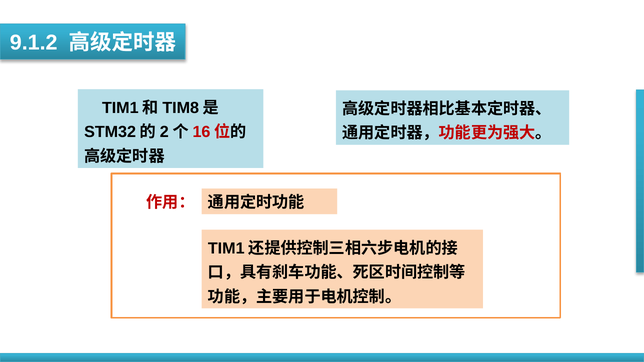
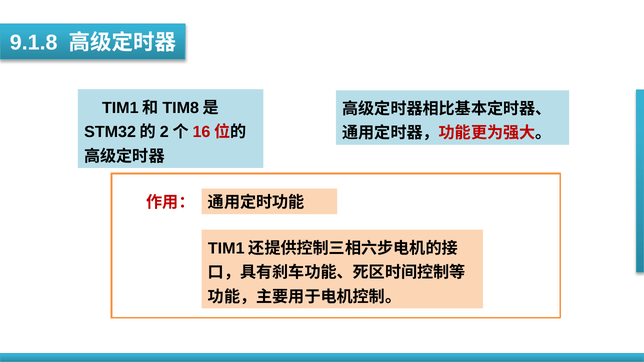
9.1.2: 9.1.2 -> 9.1.8 (34, 43)
